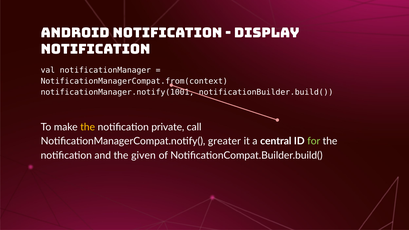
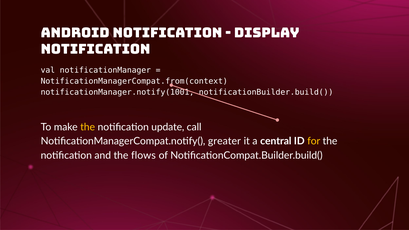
private: private -> update (168, 127)
for colour: light green -> yellow (314, 141)
given: given -> flows (143, 155)
